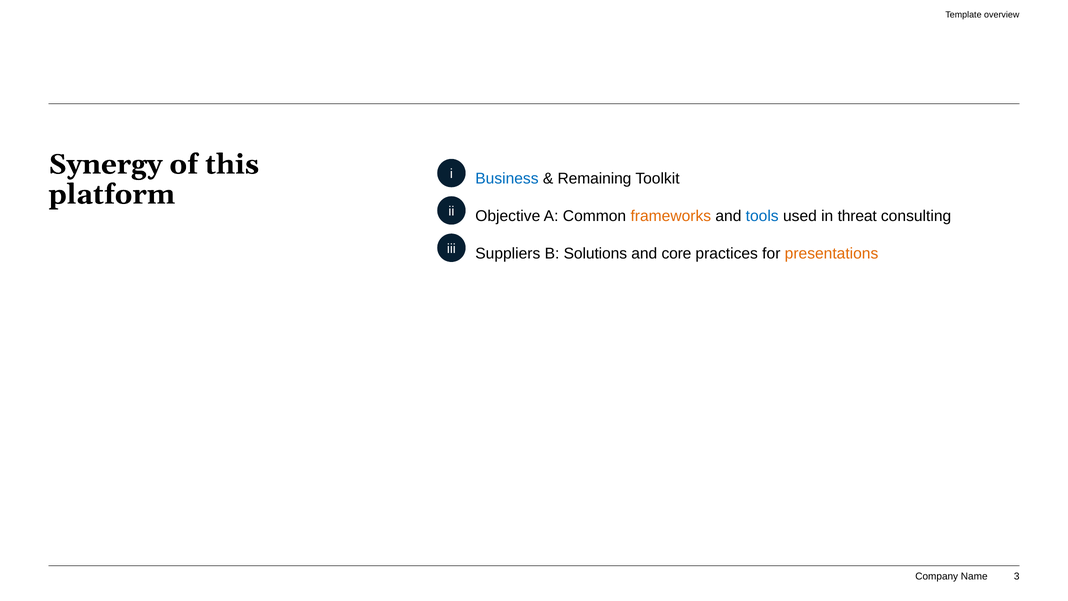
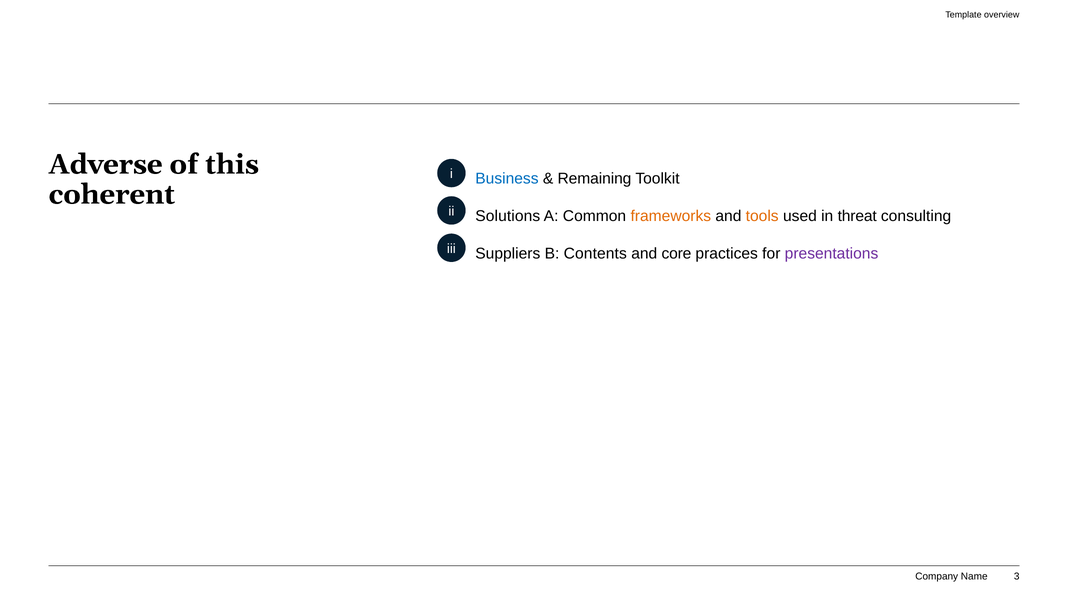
Synergy: Synergy -> Adverse (106, 164)
platform: platform -> coherent (112, 194)
Objective: Objective -> Solutions (508, 216)
tools colour: blue -> orange (762, 216)
Solutions: Solutions -> Contents (595, 254)
presentations colour: orange -> purple (832, 254)
